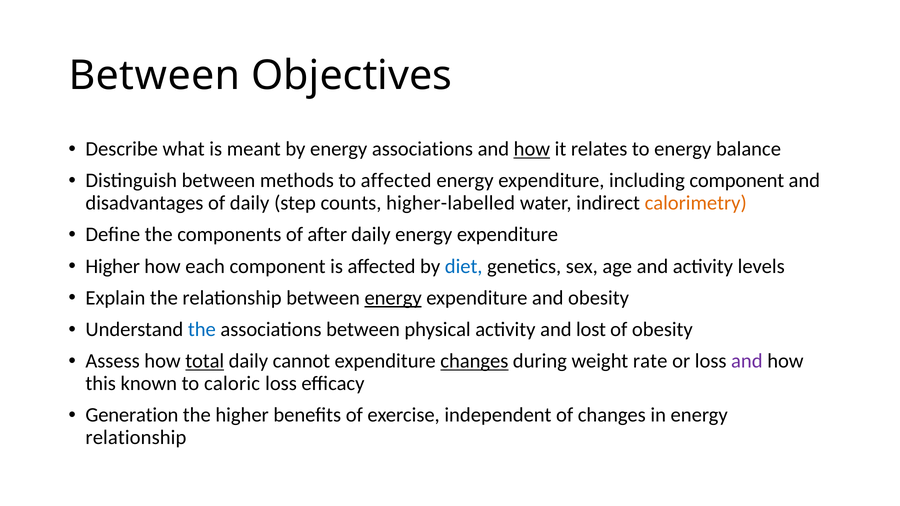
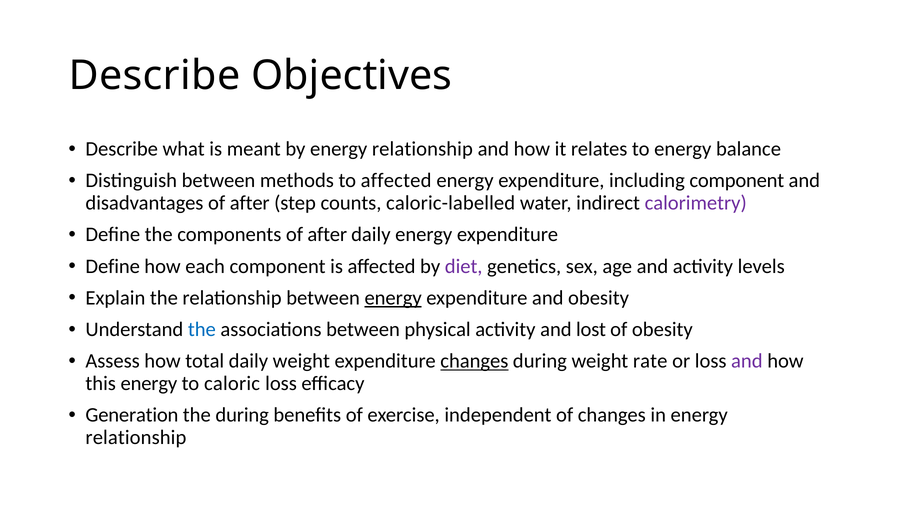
Between: Between -> Describe (154, 76)
by energy associations: associations -> relationship (422, 149)
how underline: present -> none (532, 149)
disadvantages of daily: daily -> after (250, 203)
higher-labelled: higher-labelled -> caloric-labelled (451, 203)
calorimetry colour: orange -> purple (696, 203)
Higher: Higher -> Define (113, 266)
diet colour: blue -> purple (464, 266)
total underline: present -> none (205, 361)
daily cannot: cannot -> weight (301, 361)
this known: known -> energy (149, 384)
the higher: higher -> during (242, 415)
